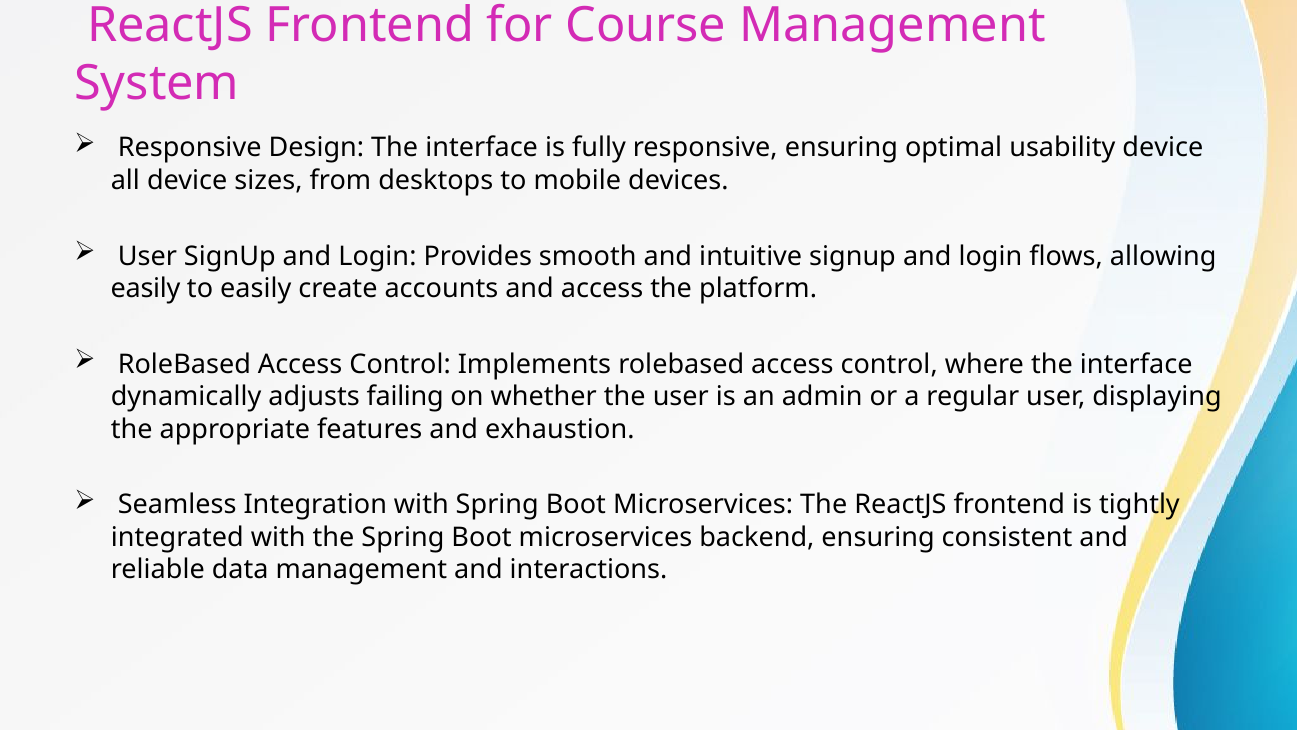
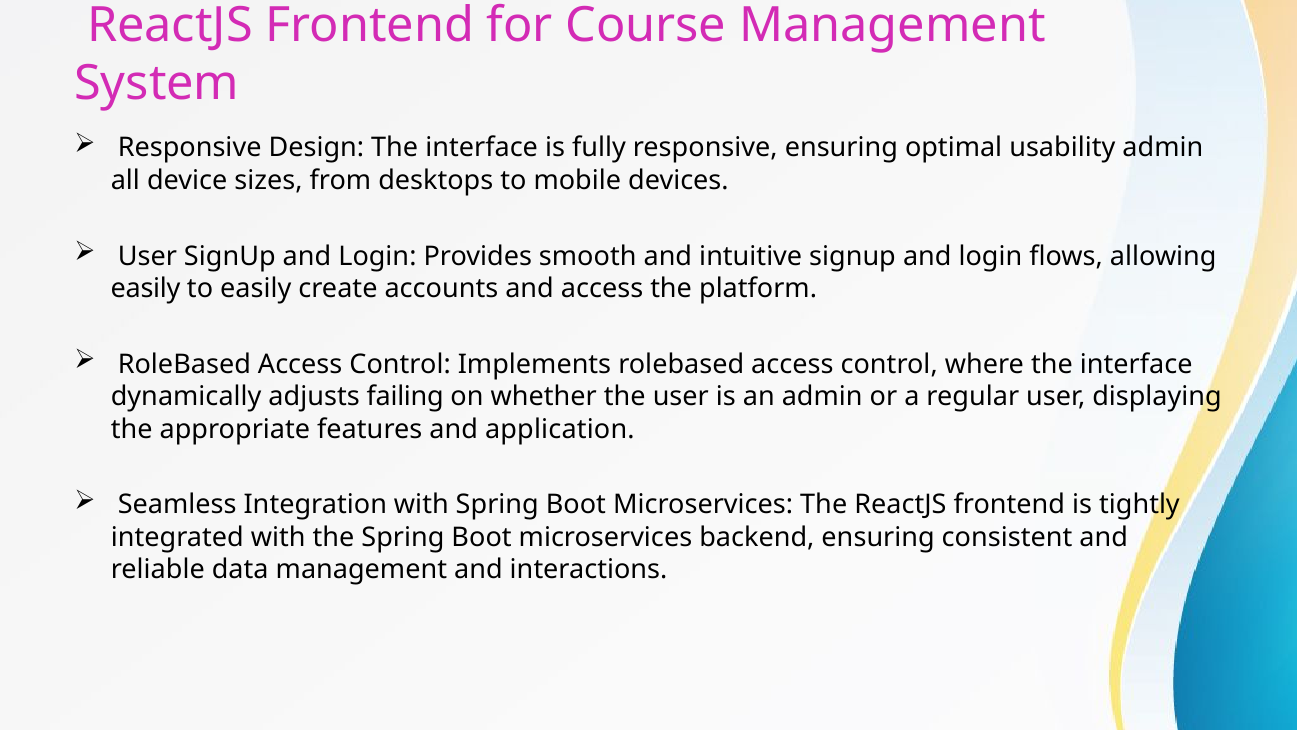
usability device: device -> admin (1163, 148)
exhaustion: exhaustion -> application (560, 429)
